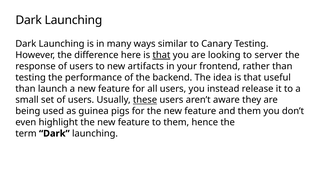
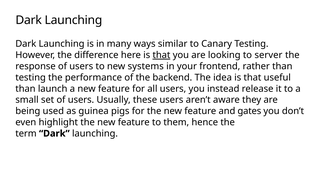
artifacts: artifacts -> systems (146, 66)
these underline: present -> none (145, 100)
and them: them -> gates (249, 111)
